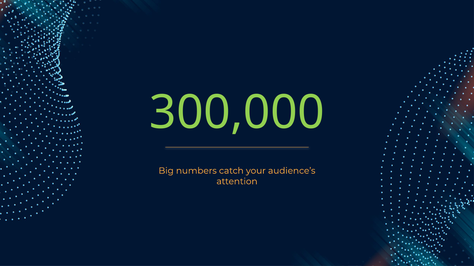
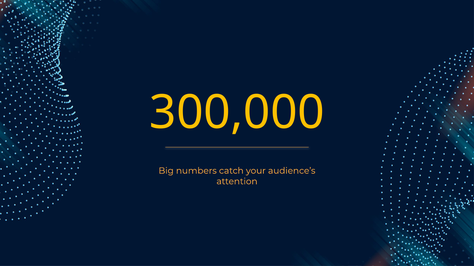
300,000 colour: light green -> yellow (237, 113)
